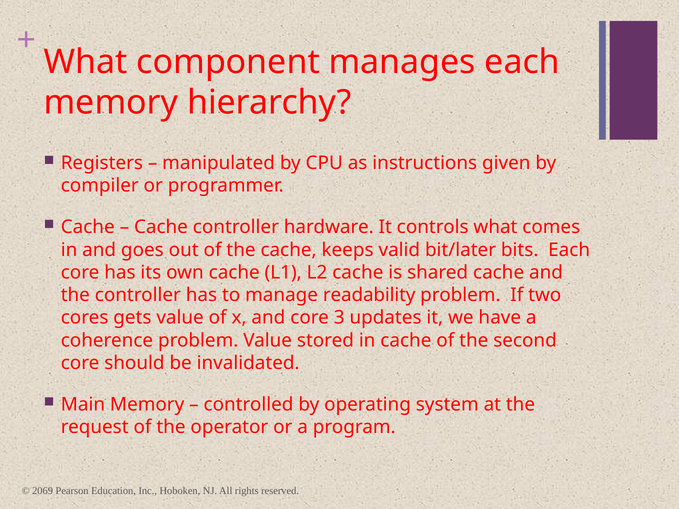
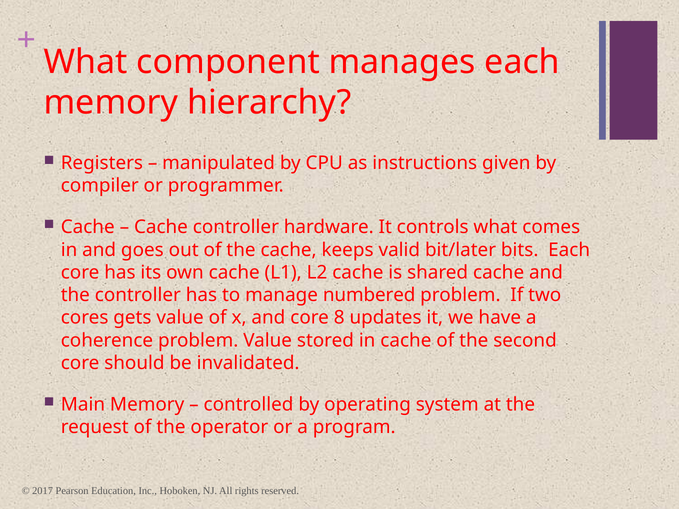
readability: readability -> numbered (369, 295)
3: 3 -> 8 (339, 318)
2069: 2069 -> 2017 (43, 491)
